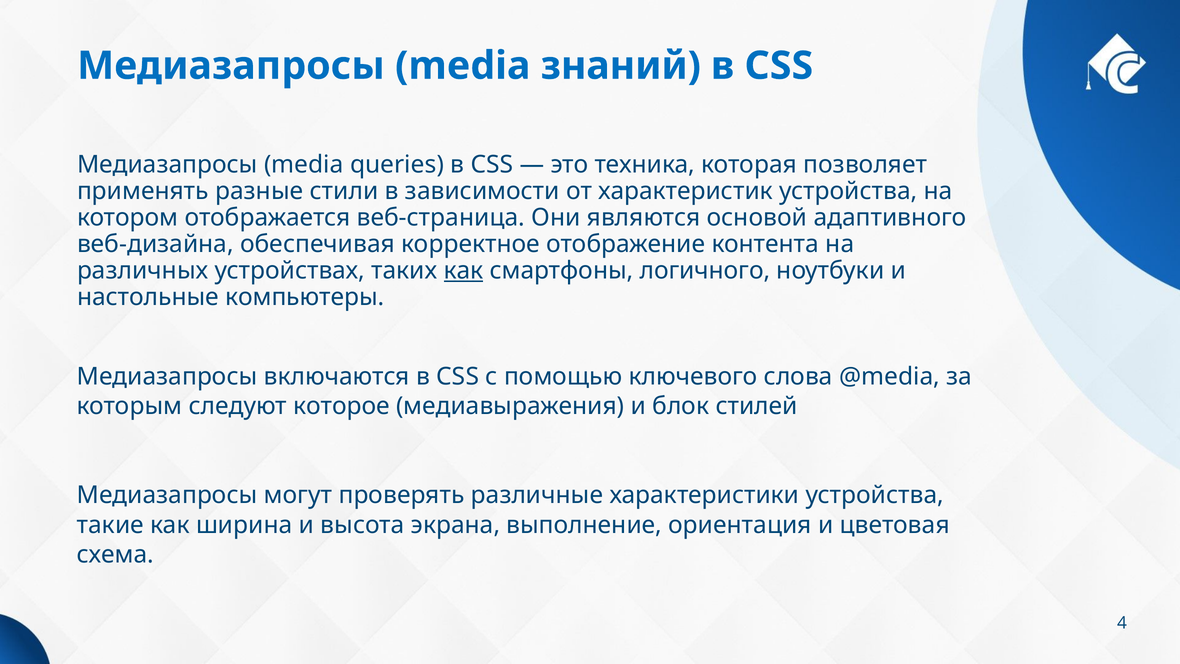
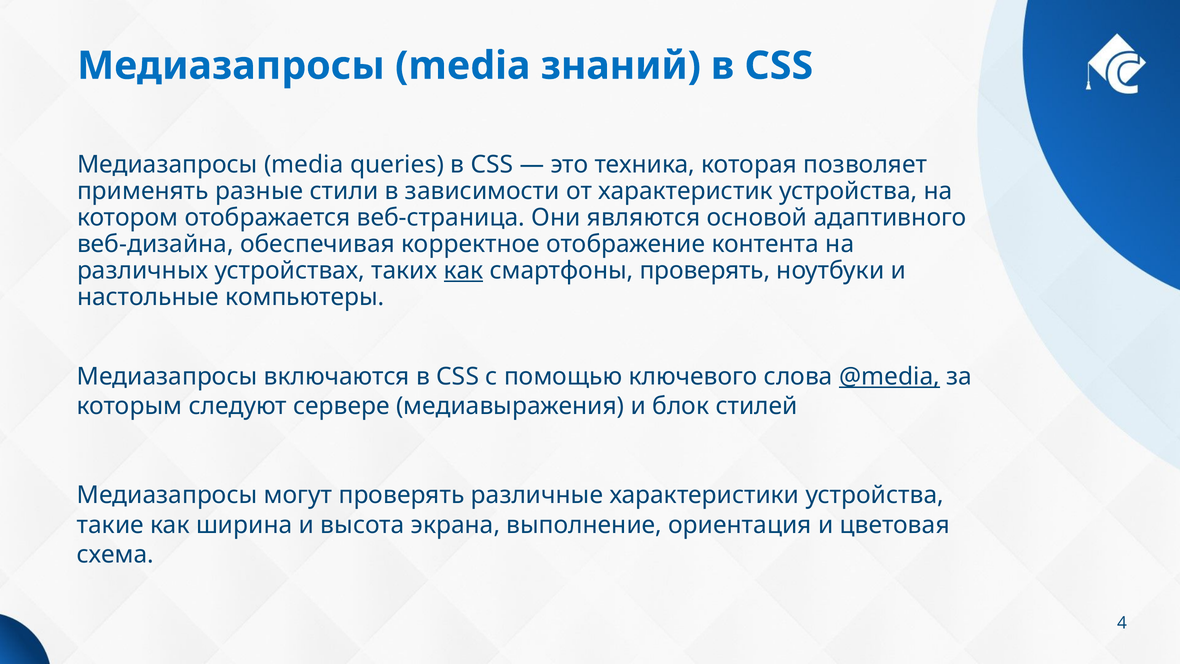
смартфоны логичного: логичного -> проверять (705, 271)
@media underline: none -> present (890, 376)
которое: которое -> сервере (341, 406)
